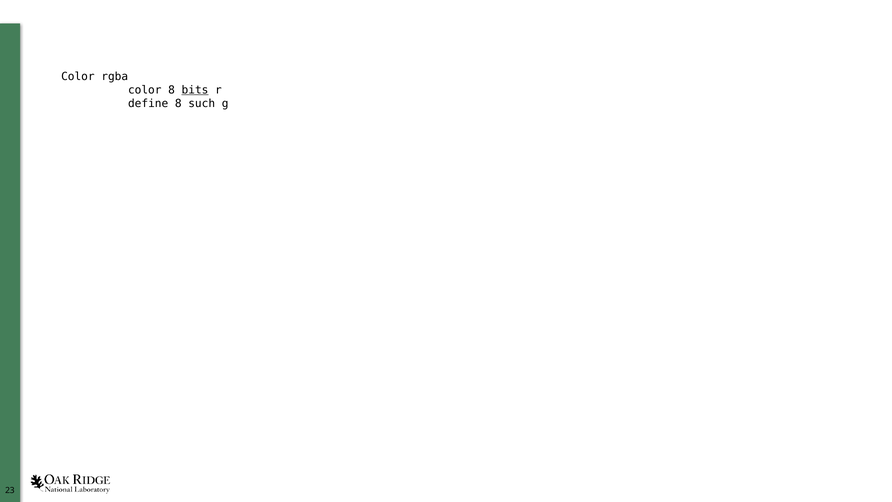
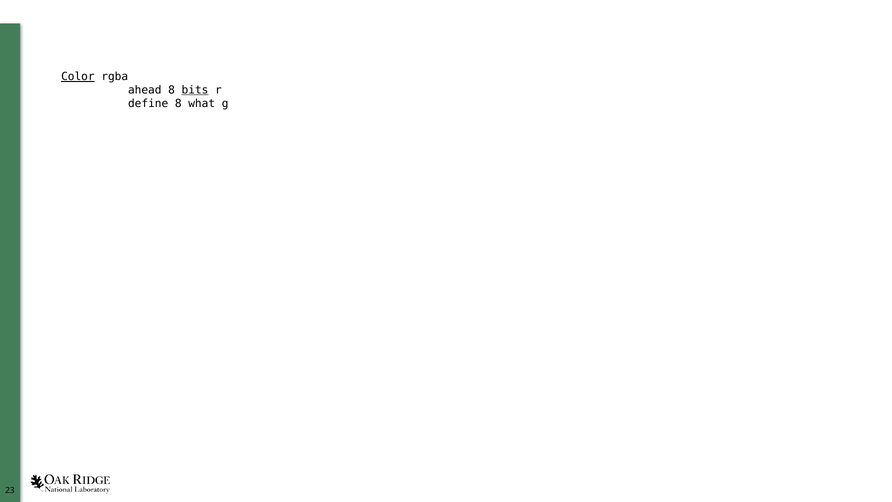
Color underline: none -> present (78, 77)
color: color -> ahead (145, 90)
such: such -> what (202, 103)
